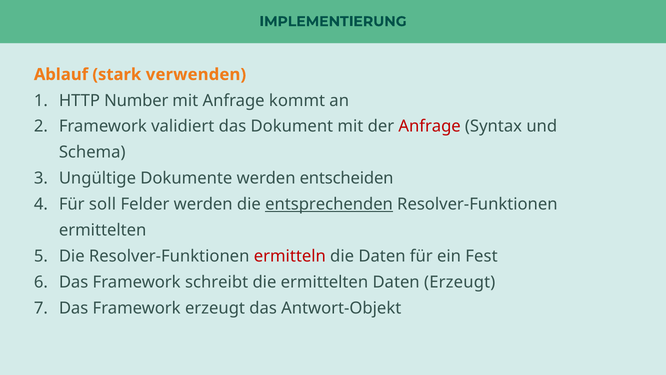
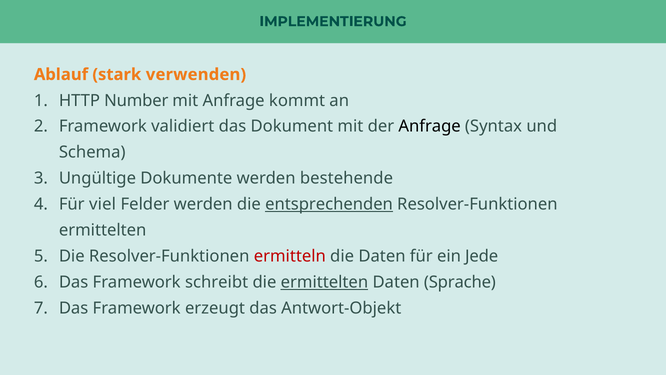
Anfrage colour: red -> black (430, 126)
entscheiden: entscheiden -> bestehende (346, 178)
soll: soll -> viel (103, 204)
Fest: Fest -> Jede (482, 256)
ermittelten underline: none -> present (324, 282)
Daten Erzeugt: Erzeugt -> Sprache (460, 282)
